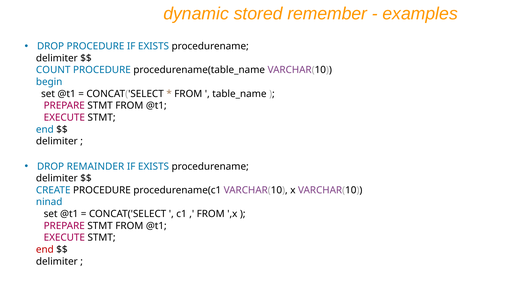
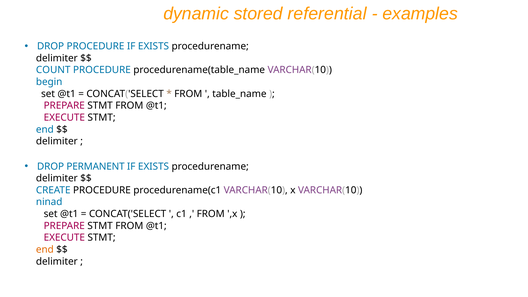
remember: remember -> referential (327, 14)
REMAINDER: REMAINDER -> PERMANENT (96, 166)
end colour: red -> orange (45, 250)
